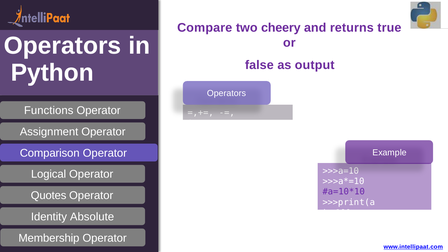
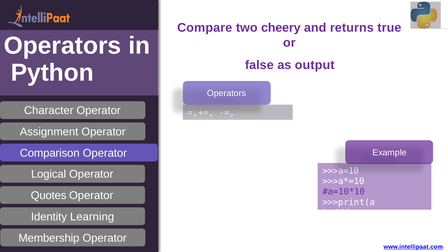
Functions: Functions -> Character (49, 111)
Absolute: Absolute -> Learning (92, 217)
